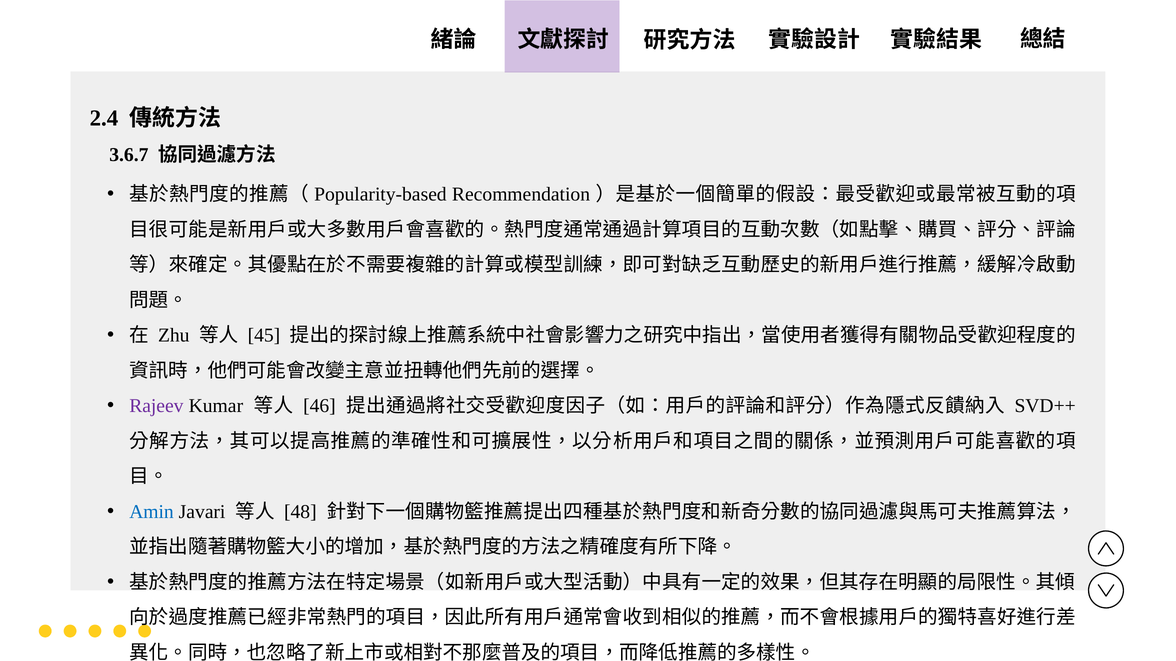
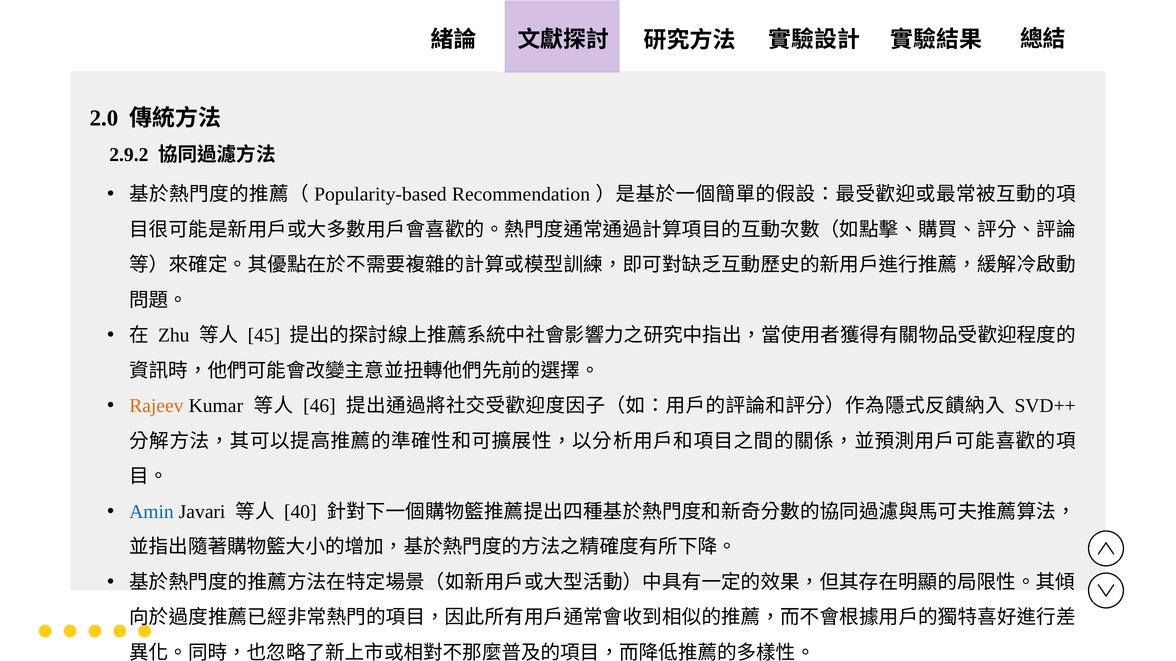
2.4: 2.4 -> 2.0 (104, 118)
3.6.7: 3.6.7 -> 2.9.2 (129, 155)
Rajeev colour: purple -> orange (156, 406)
48: 48 -> 40 (300, 512)
